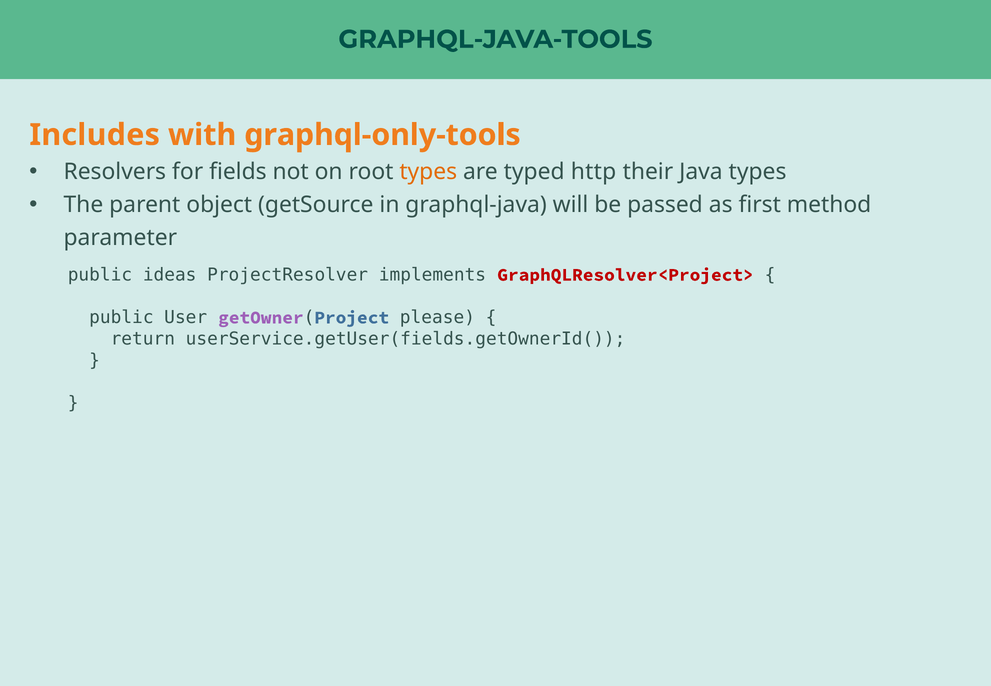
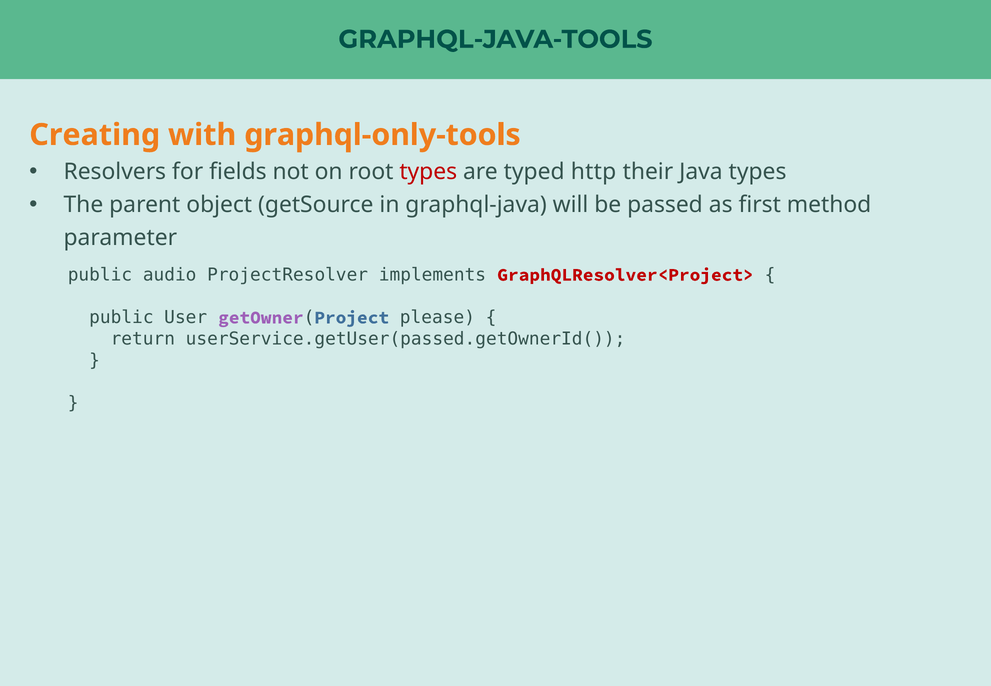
Includes: Includes -> Creating (95, 135)
types colour: orange -> red (428, 172)
ideas: ideas -> audio (170, 275)
userService.getUser(fields.getOwnerId(: userService.getUser(fields.getOwnerId( -> userService.getUser(passed.getOwnerId( (406, 339)
